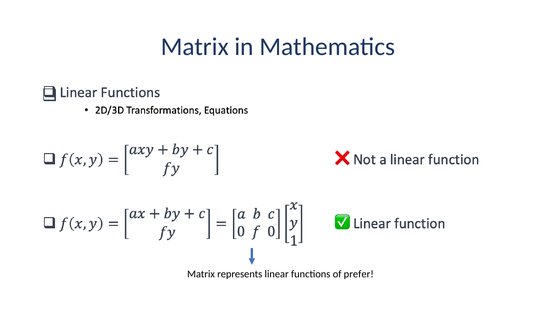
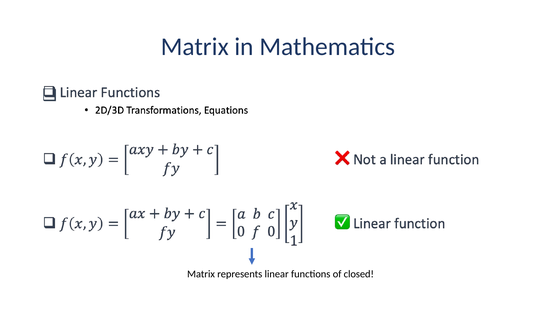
prefer: prefer -> closed (359, 274)
